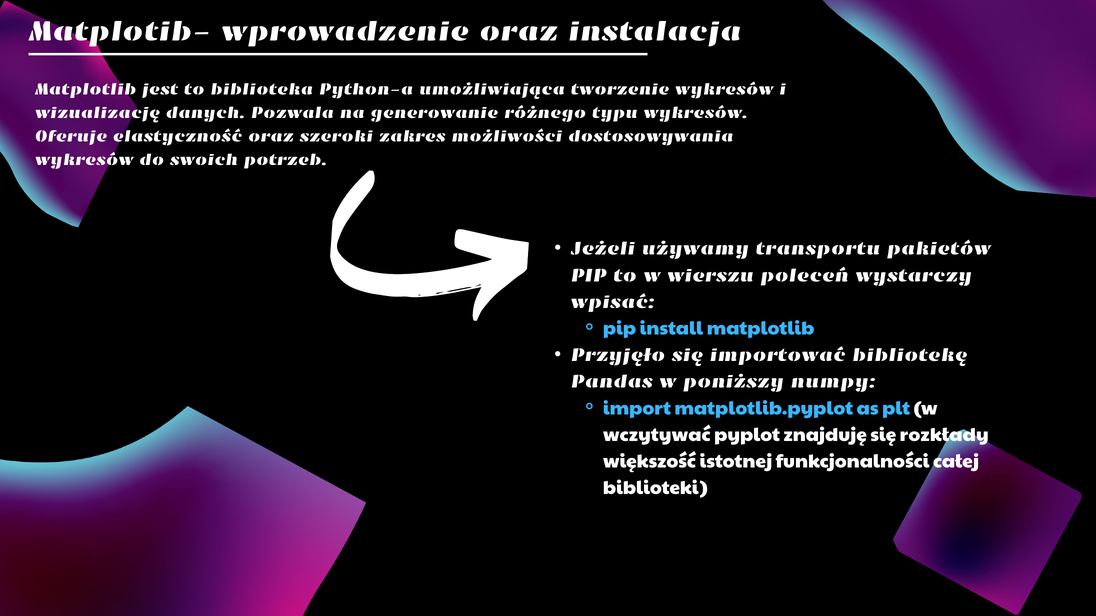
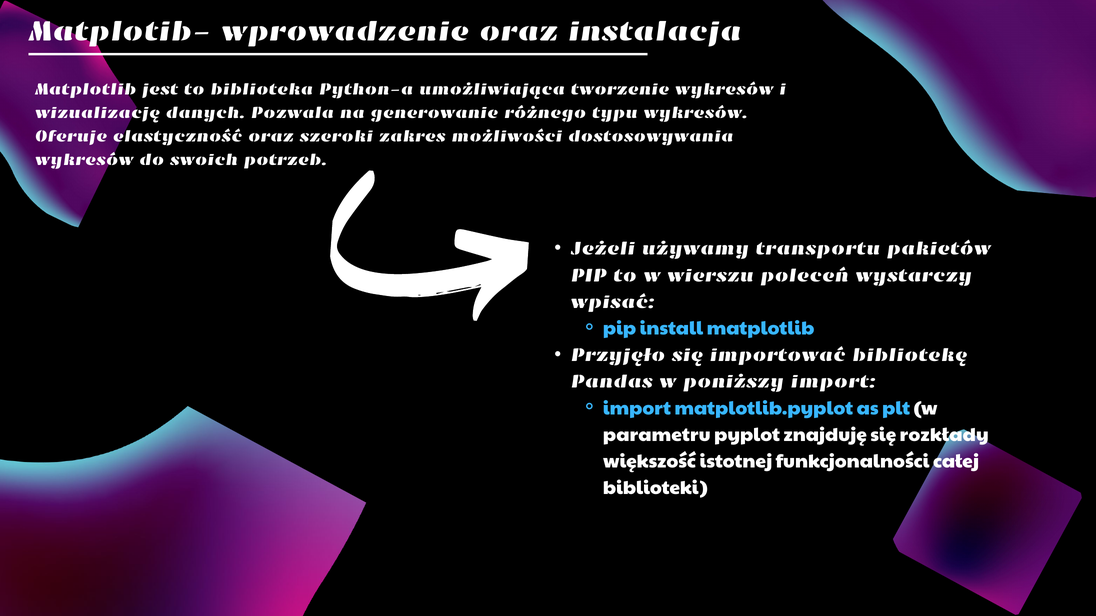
poniższy numpy: numpy -> import (833, 382)
wczytywać: wczytywać -> parametru (657, 435)
